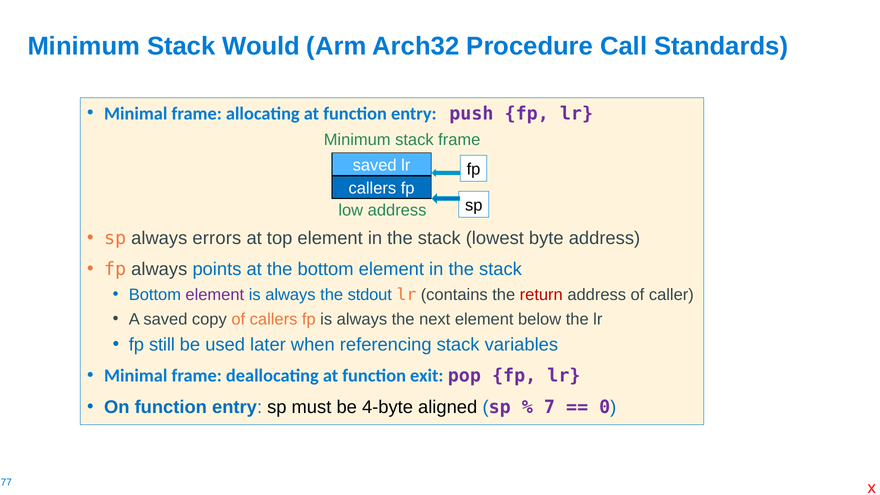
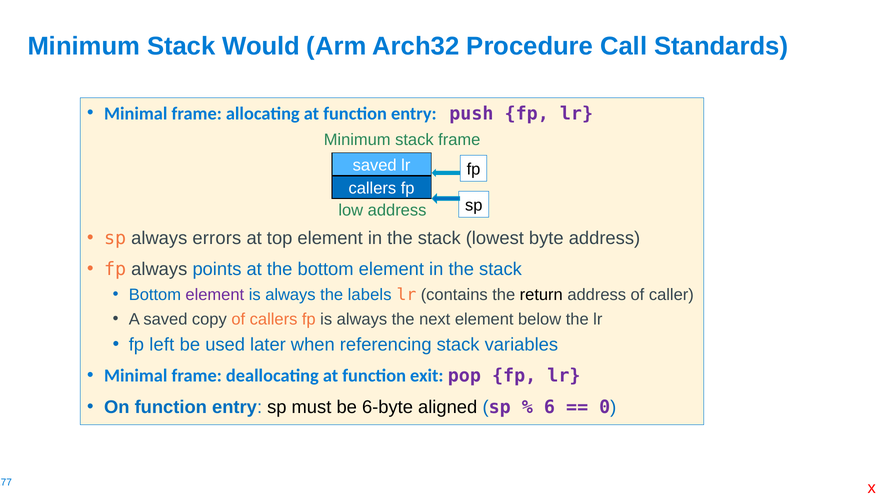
stdout: stdout -> labels (370, 295)
return colour: red -> black (541, 295)
still: still -> left (162, 345)
4-byte: 4-byte -> 6-byte (388, 407)
7: 7 -> 6 (549, 407)
